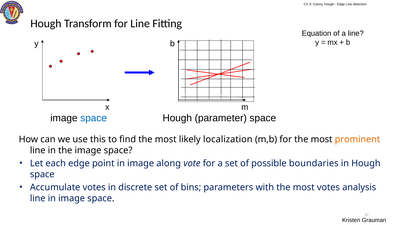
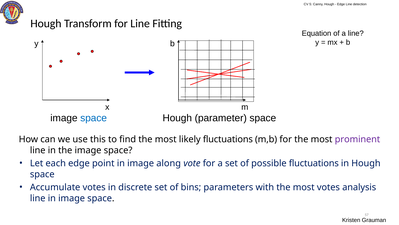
likely localization: localization -> fluctuations (228, 139)
prominent colour: orange -> purple (357, 139)
possible boundaries: boundaries -> fluctuations (314, 163)
